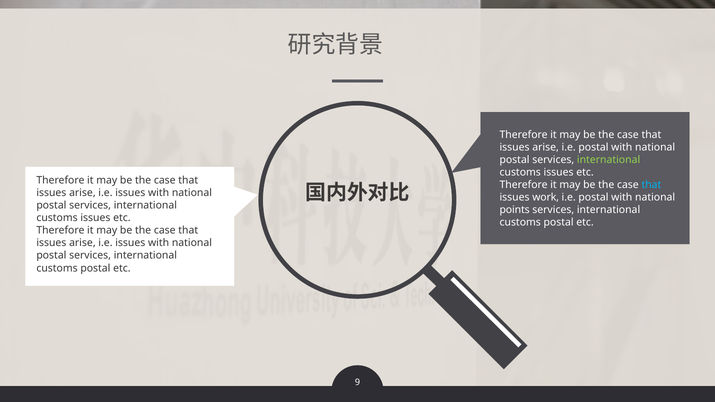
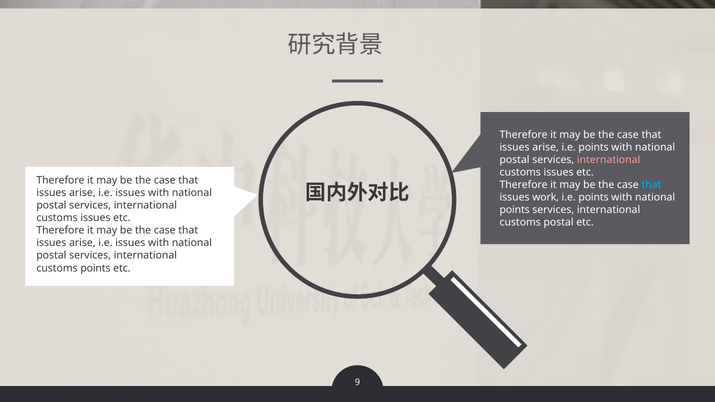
arise i.e postal: postal -> points (594, 147)
international colour: light green -> pink (609, 160)
postal: postal -> points (594, 197)
postal: postal -> points (95, 268)
